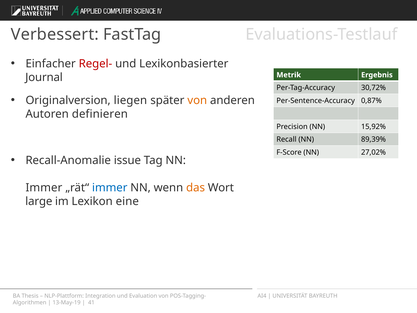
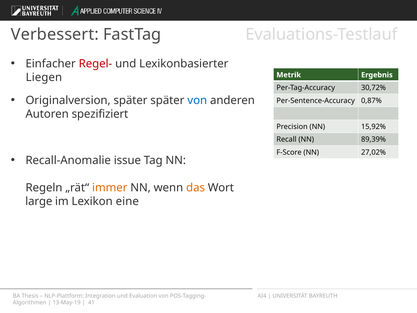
Journal: Journal -> Liegen (44, 77)
Originalversion liegen: liegen -> später (131, 100)
von colour: orange -> blue (197, 100)
definieren: definieren -> spezifiziert (100, 114)
Immer: Immer -> Regeln (44, 188)
immer colour: blue -> orange (110, 188)
